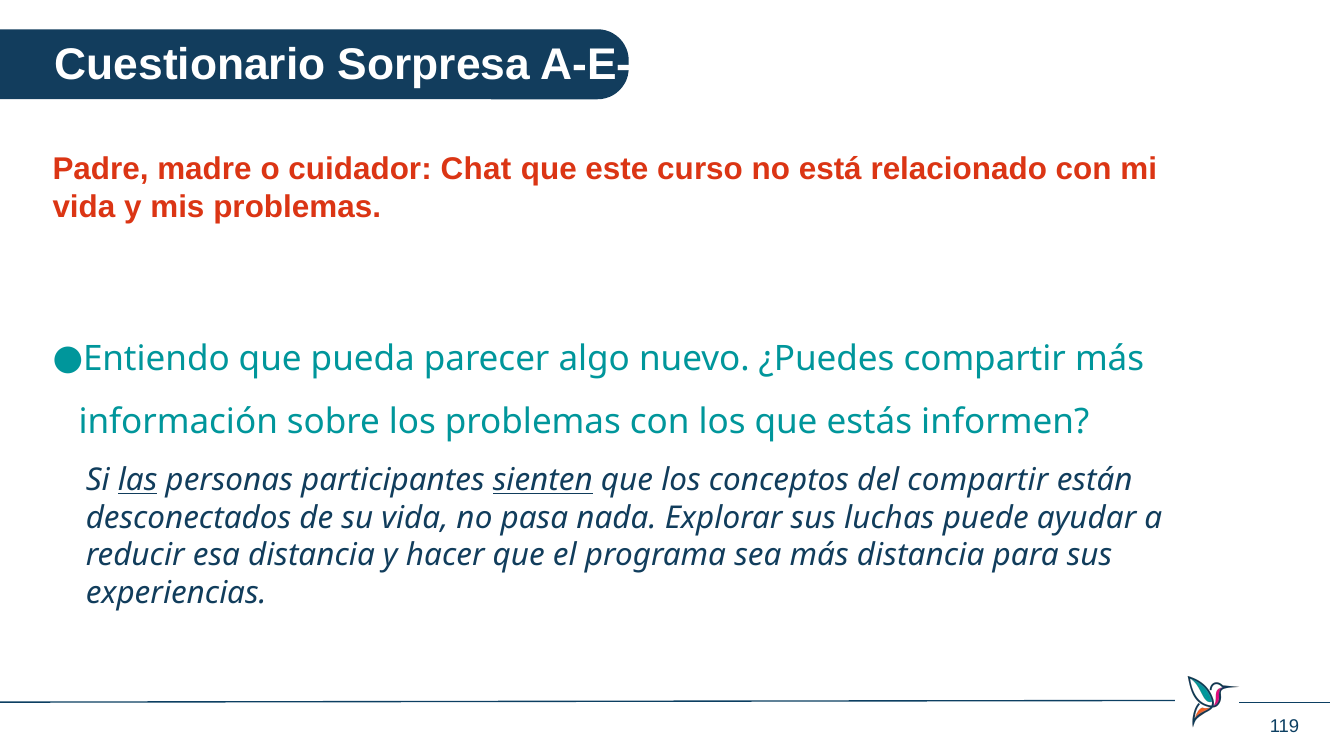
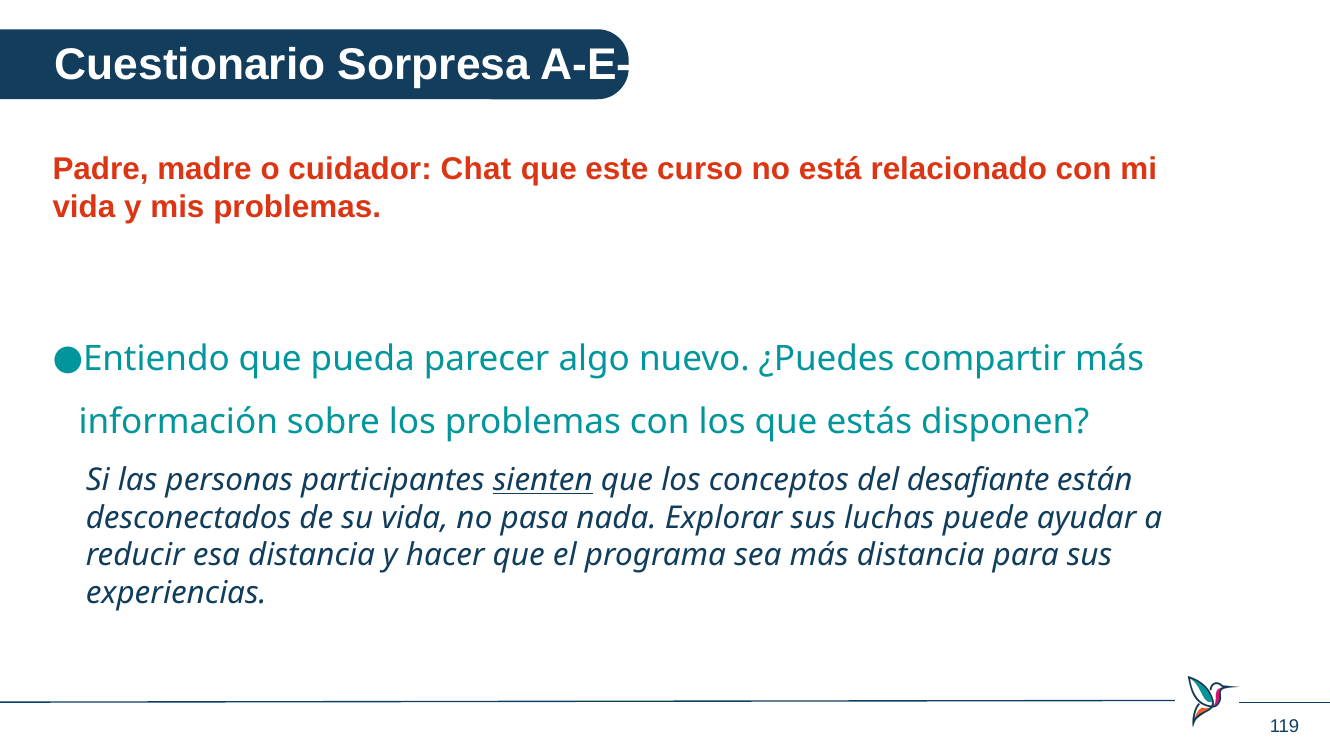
informen: informen -> disponen (1005, 422)
las underline: present -> none (138, 480)
del compartir: compartir -> desafiante (978, 480)
